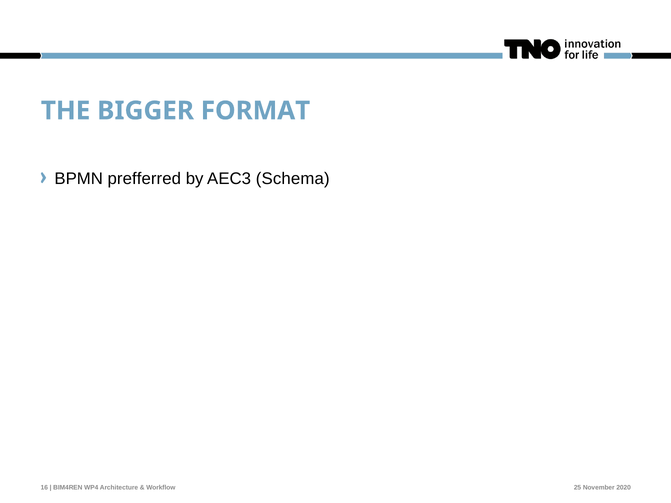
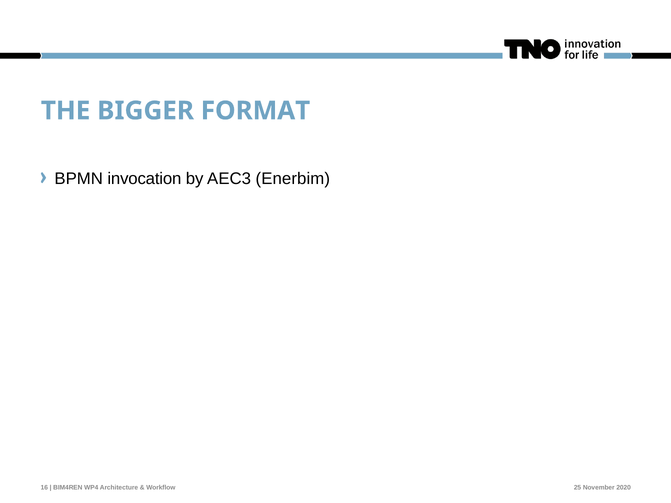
prefferred: prefferred -> invocation (144, 179)
Schema: Schema -> Enerbim (293, 179)
